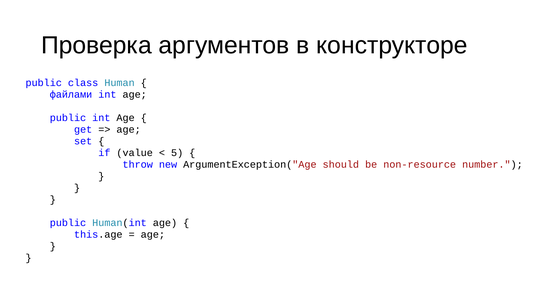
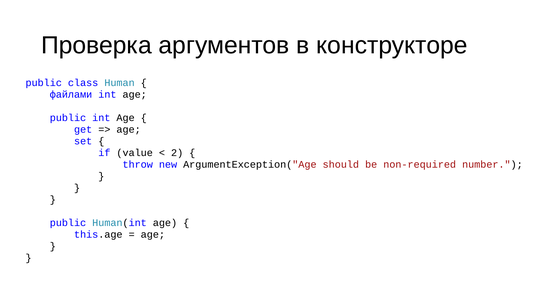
5: 5 -> 2 (177, 153)
non-resource: non-resource -> non-required (420, 165)
